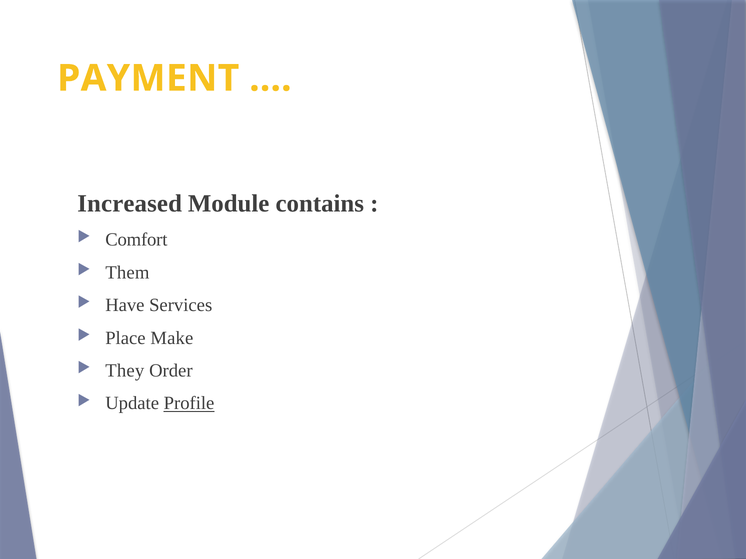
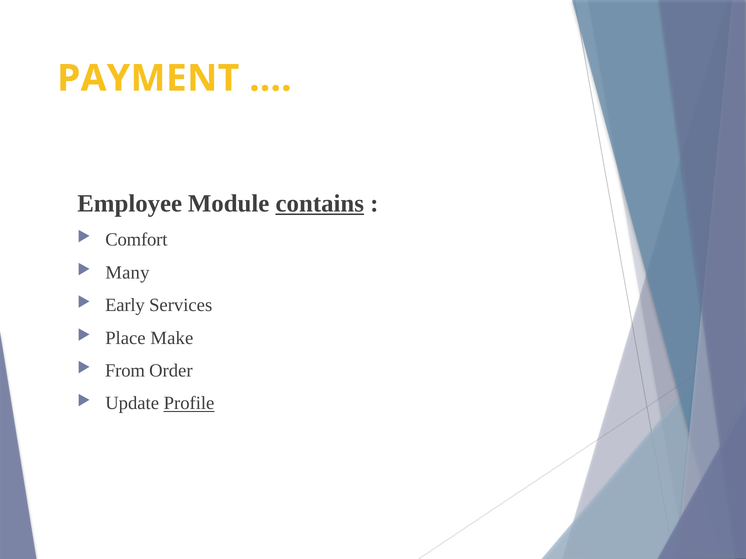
Increased: Increased -> Employee (130, 204)
contains underline: none -> present (320, 204)
Them: Them -> Many (127, 273)
Have: Have -> Early (125, 305)
They: They -> From (125, 371)
